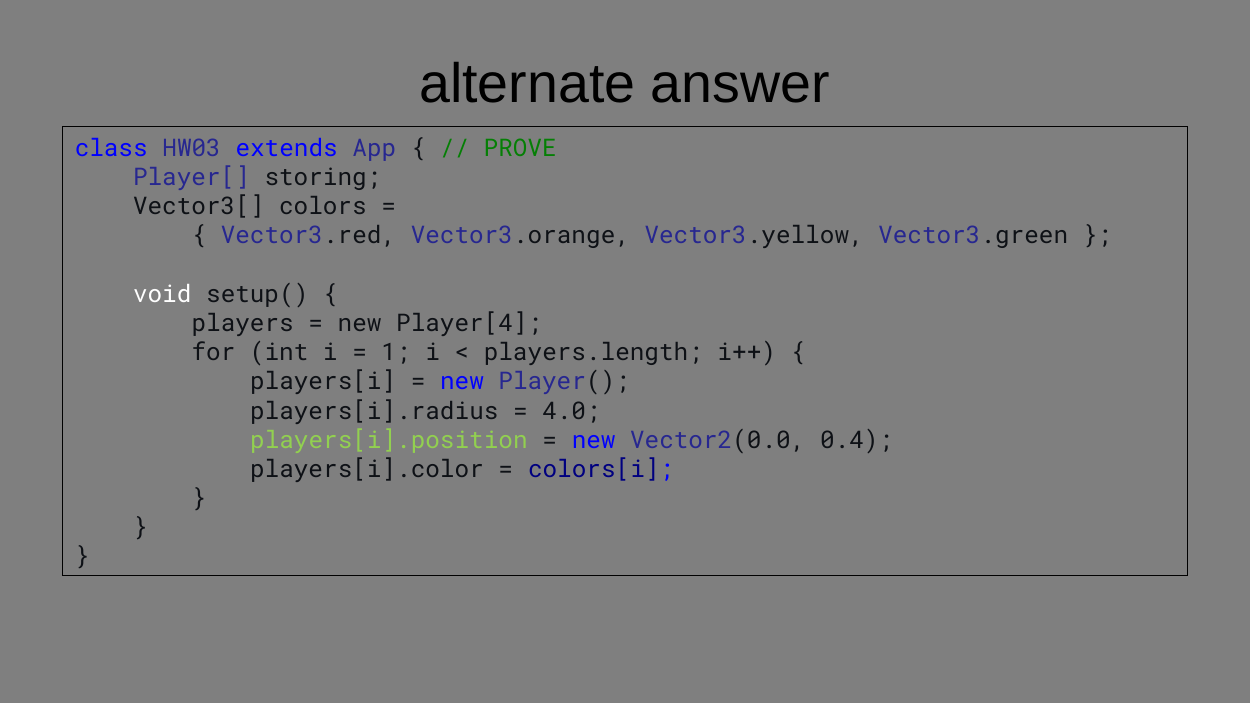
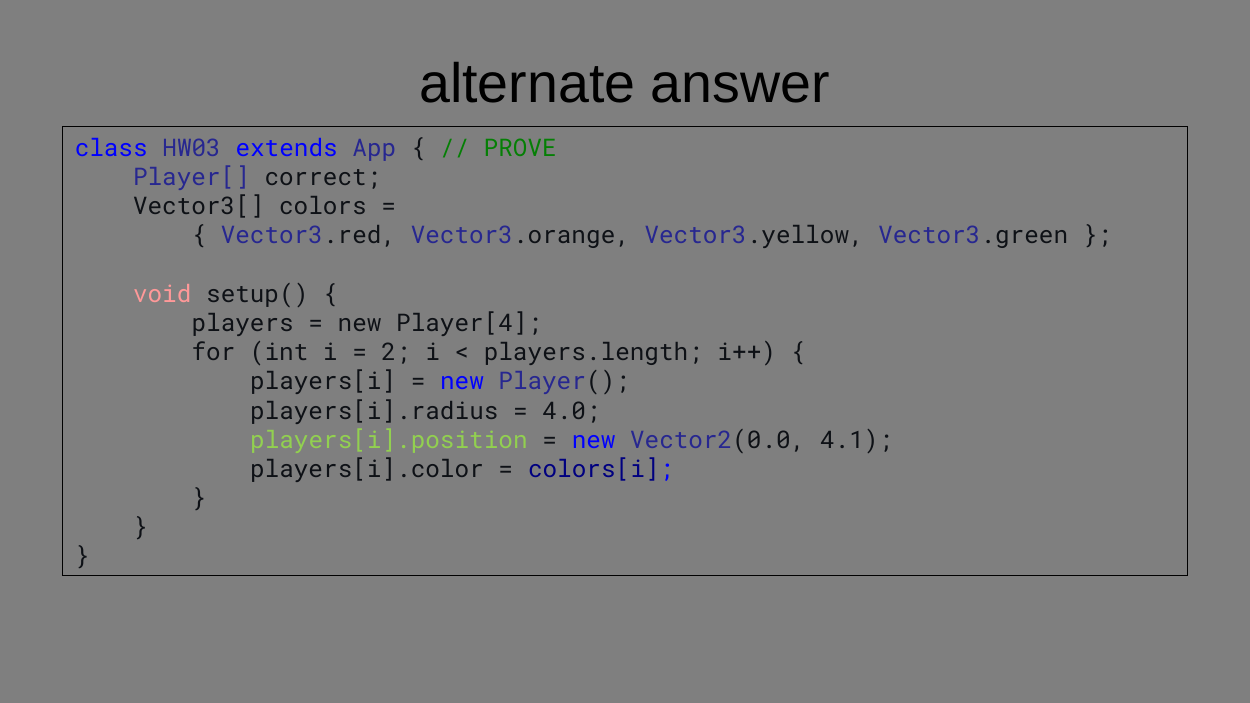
storing: storing -> correct (323, 178)
void colour: white -> pink (162, 294)
1: 1 -> 2 (396, 353)
0.4: 0.4 -> 4.1 (857, 440)
